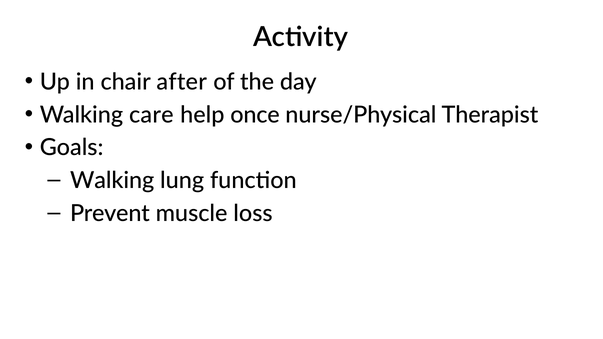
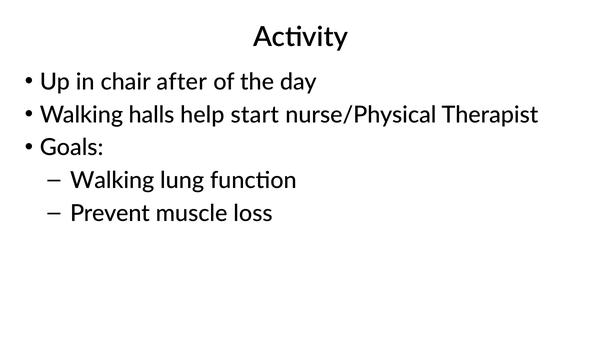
care: care -> halls (151, 115)
once: once -> start (255, 115)
